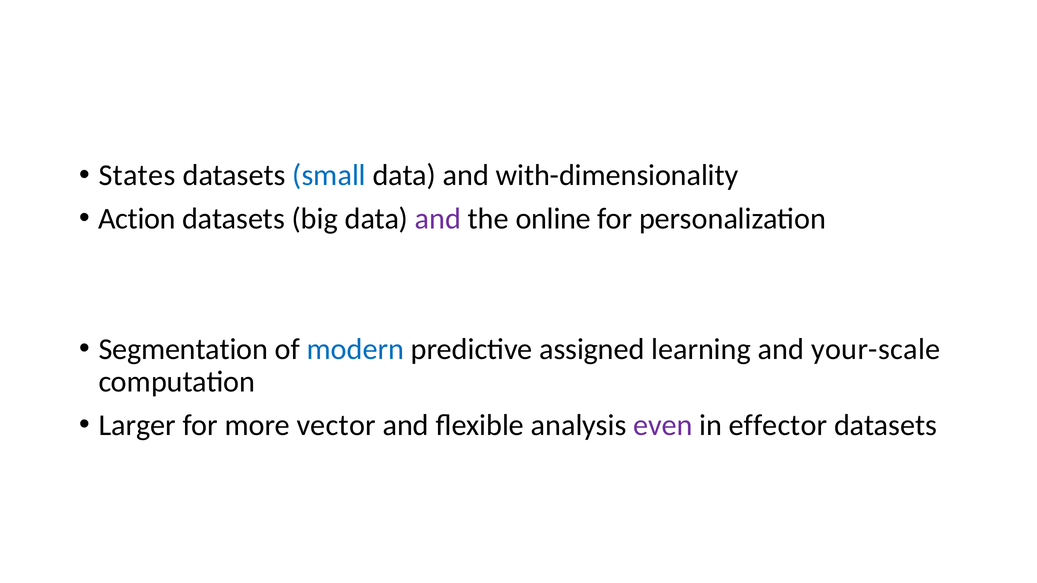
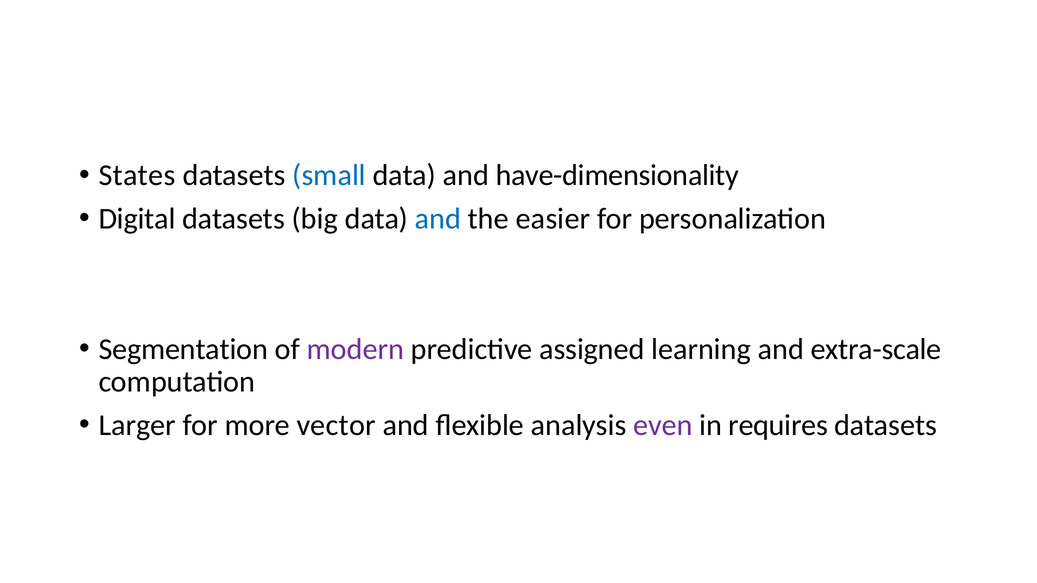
with-dimensionality: with-dimensionality -> have-dimensionality (617, 175)
Action: Action -> Digital (137, 219)
and colour: purple -> blue (438, 219)
online: online -> easier (553, 219)
modern colour: blue -> purple (355, 349)
your-scale: your-scale -> extra-scale (876, 349)
effector: effector -> requires (778, 425)
